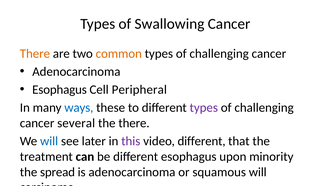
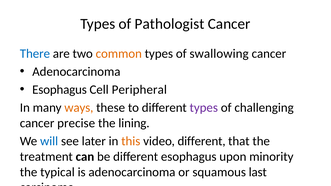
Swallowing: Swallowing -> Pathologist (170, 24)
There colour: orange -> blue (35, 54)
challenging: challenging -> swallowing (219, 54)
ways colour: blue -> orange (79, 108)
several: several -> precise (76, 123)
the there: there -> lining (134, 123)
this colour: purple -> orange (131, 141)
spread: spread -> typical (57, 172)
squamous will: will -> last (258, 172)
